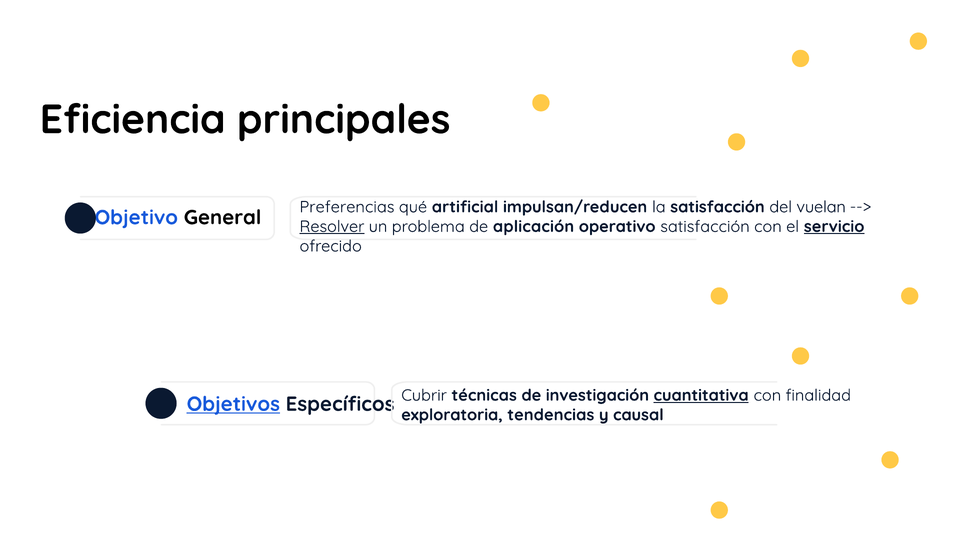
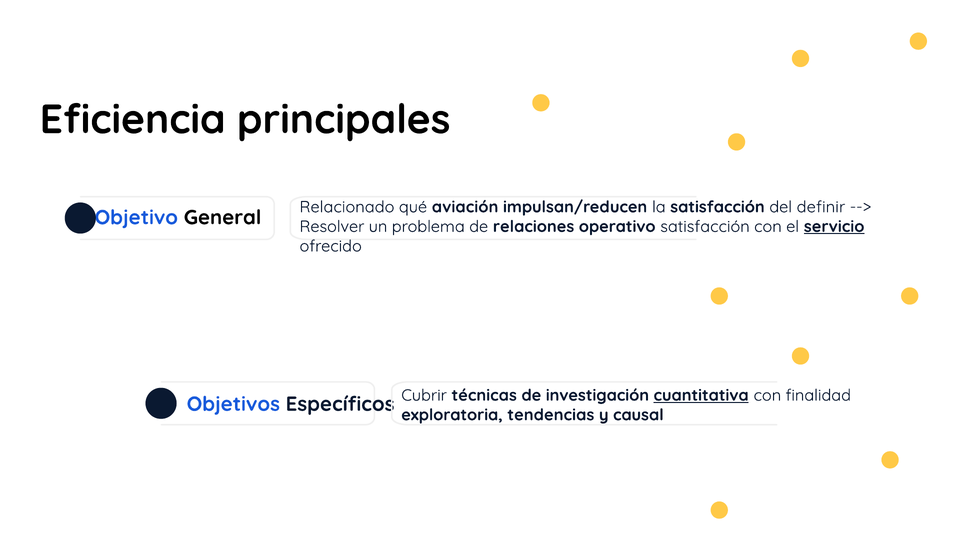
Preferencias: Preferencias -> Relacionado (347, 207)
artificial: artificial -> aviación (465, 207)
vuelan: vuelan -> definir (821, 207)
Resolver underline: present -> none (332, 227)
aplicación: aplicación -> relaciones (534, 227)
Objetivos underline: present -> none (233, 404)
